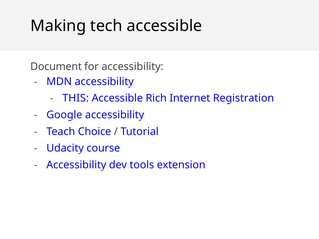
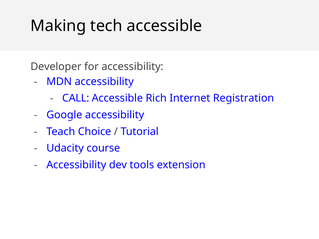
Document: Document -> Developer (56, 67)
THIS: THIS -> CALL (76, 98)
